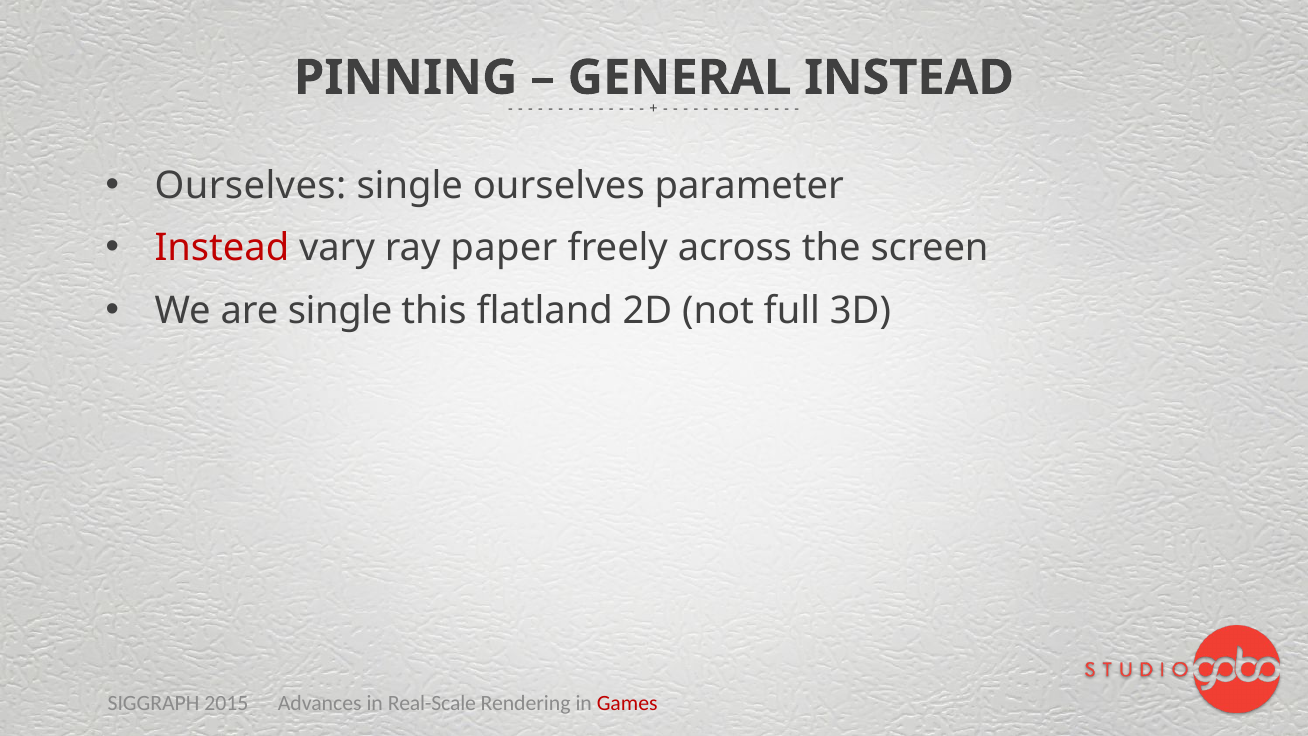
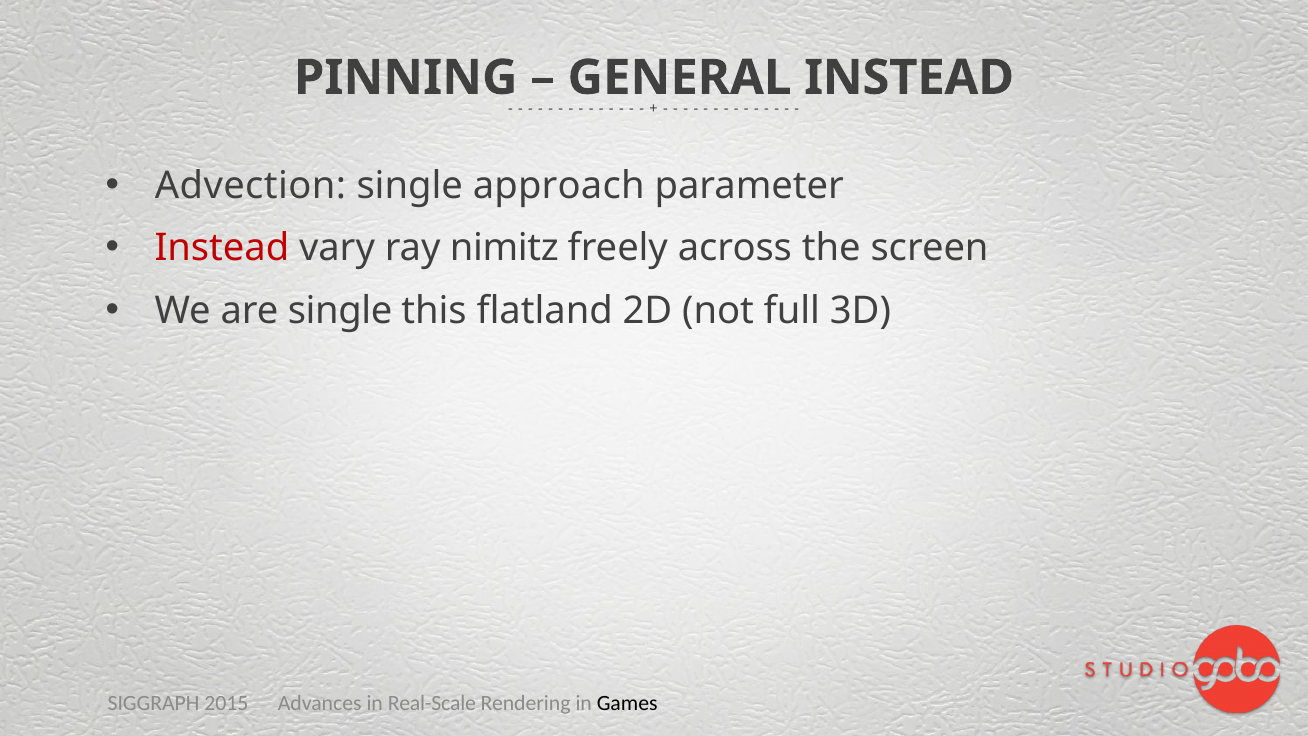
Ourselves: Ourselves -> Advection (250, 186)
single ourselves: ourselves -> approach (559, 186)
paper: paper -> nimitz (504, 248)
Games colour: red -> black (627, 703)
